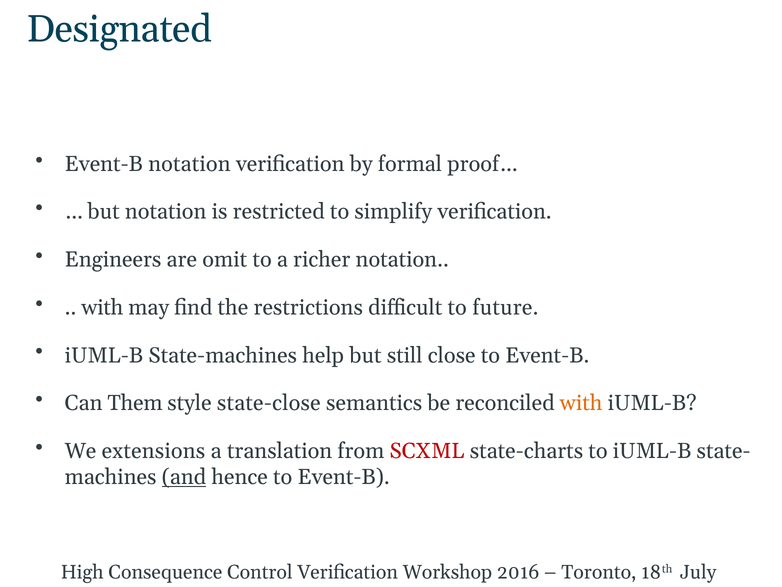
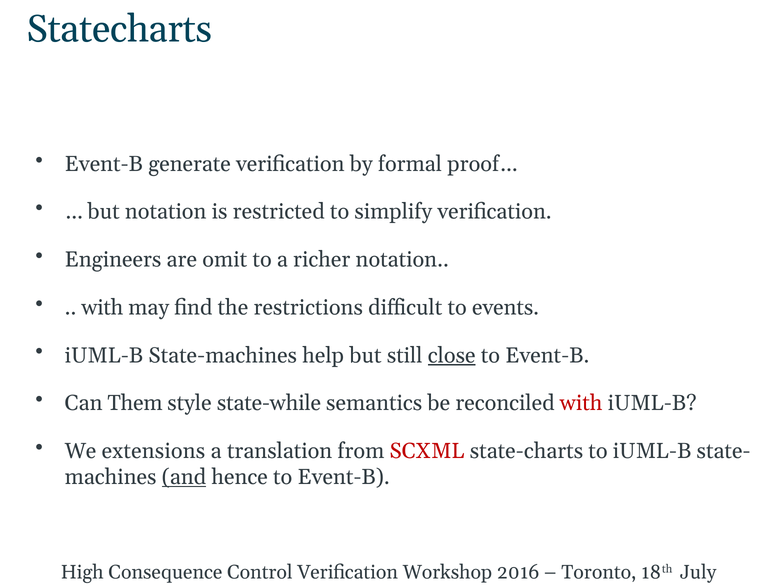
Designated: Designated -> Statecharts (119, 29)
Event-B notation: notation -> generate (190, 164)
future: future -> events (506, 307)
close underline: none -> present (452, 355)
state-close: state-close -> state-while (269, 403)
with colour: orange -> red (581, 403)
